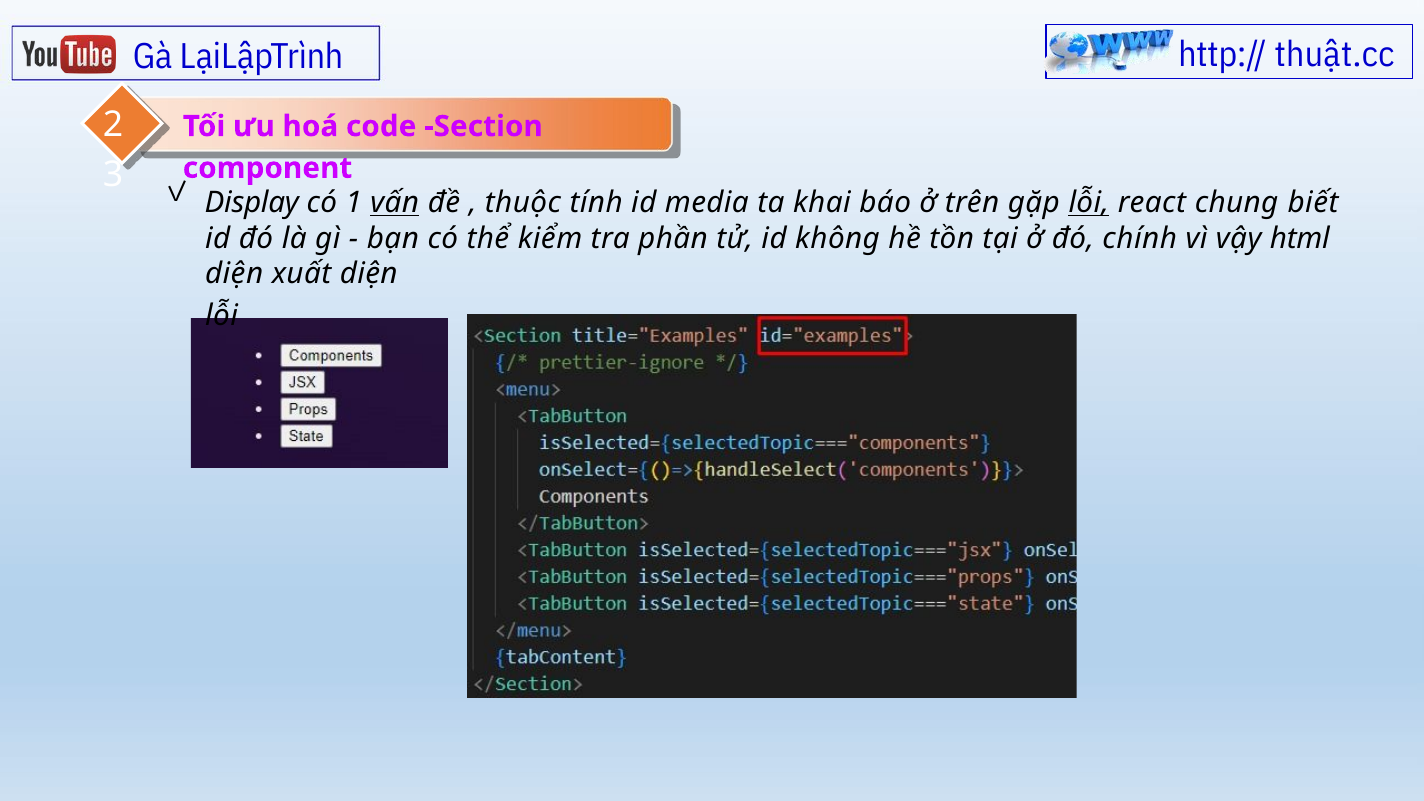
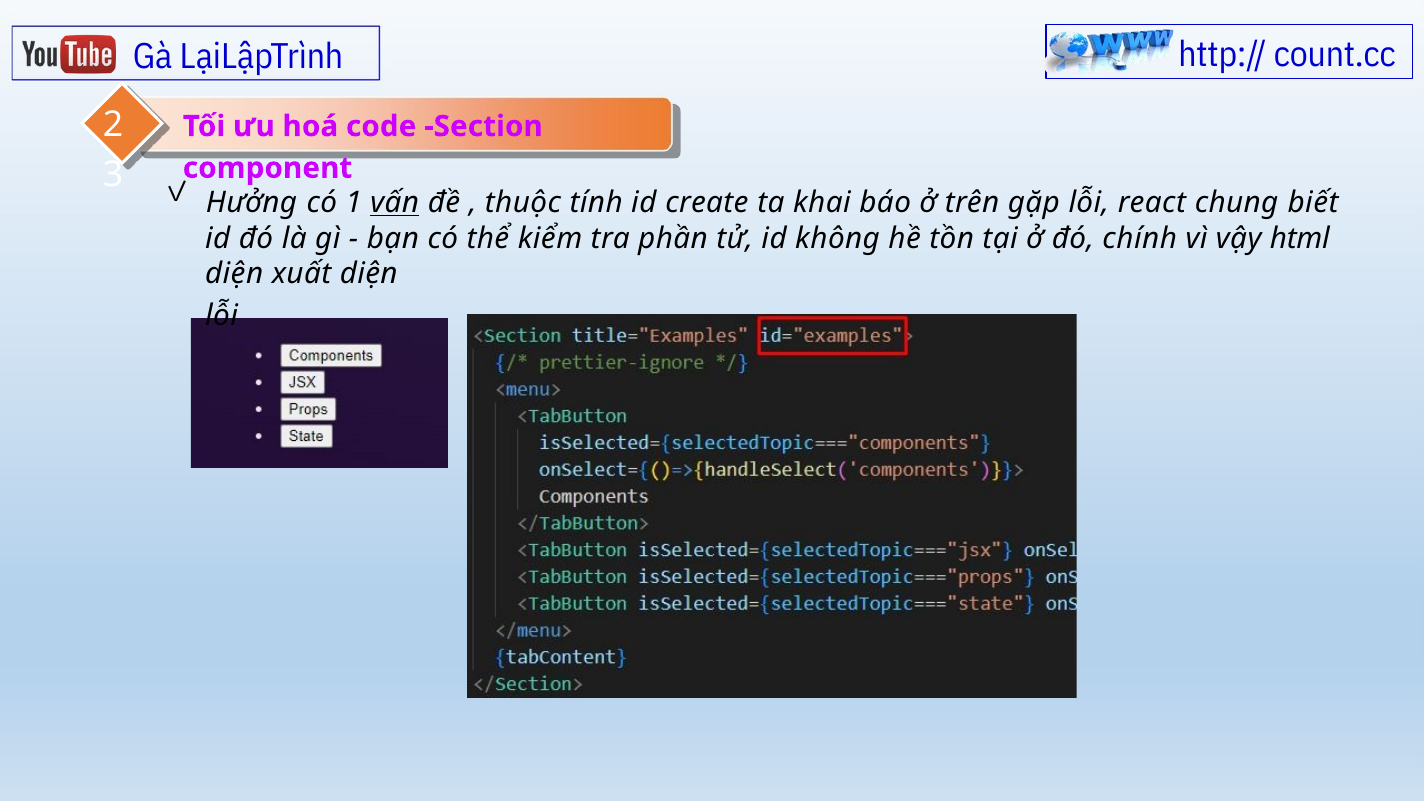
thuật.cc: thuật.cc -> count.cc (1335, 55)
Display: Display -> Hưởng (251, 203)
media: media -> create (707, 203)
lỗi underline: present -> none (1089, 203)
